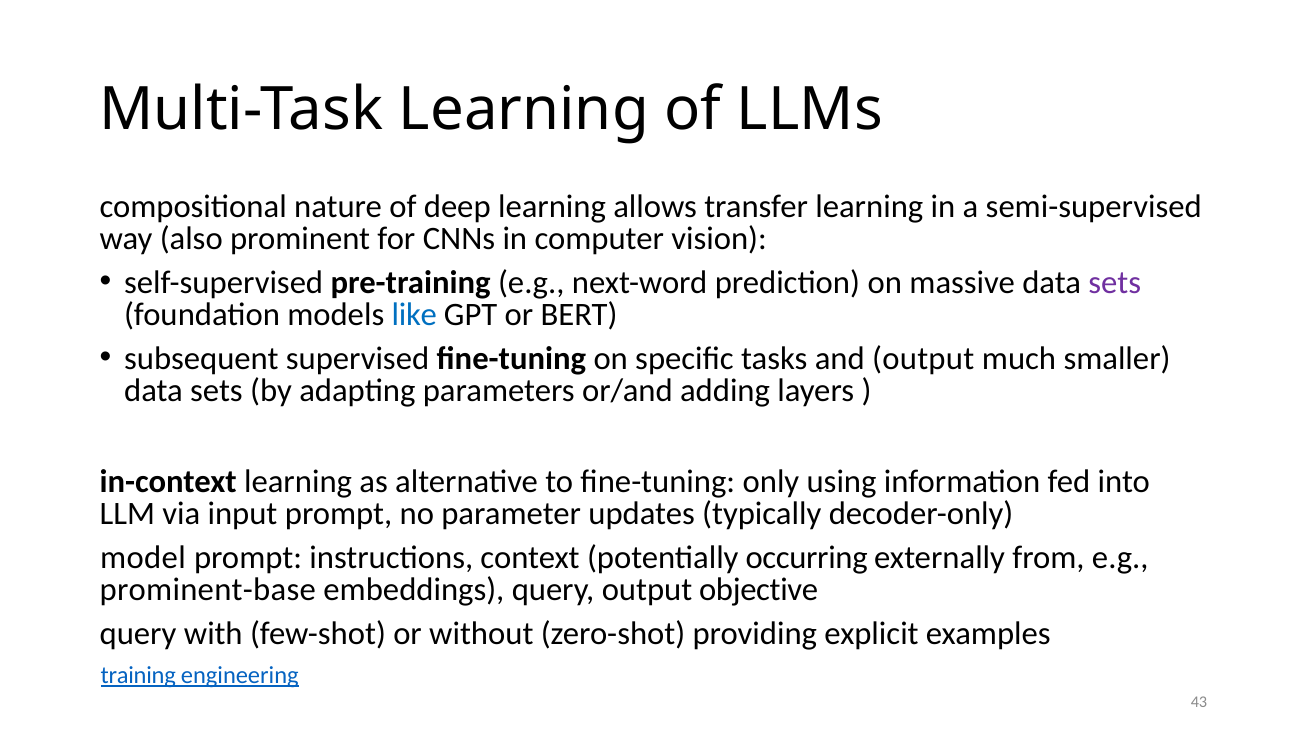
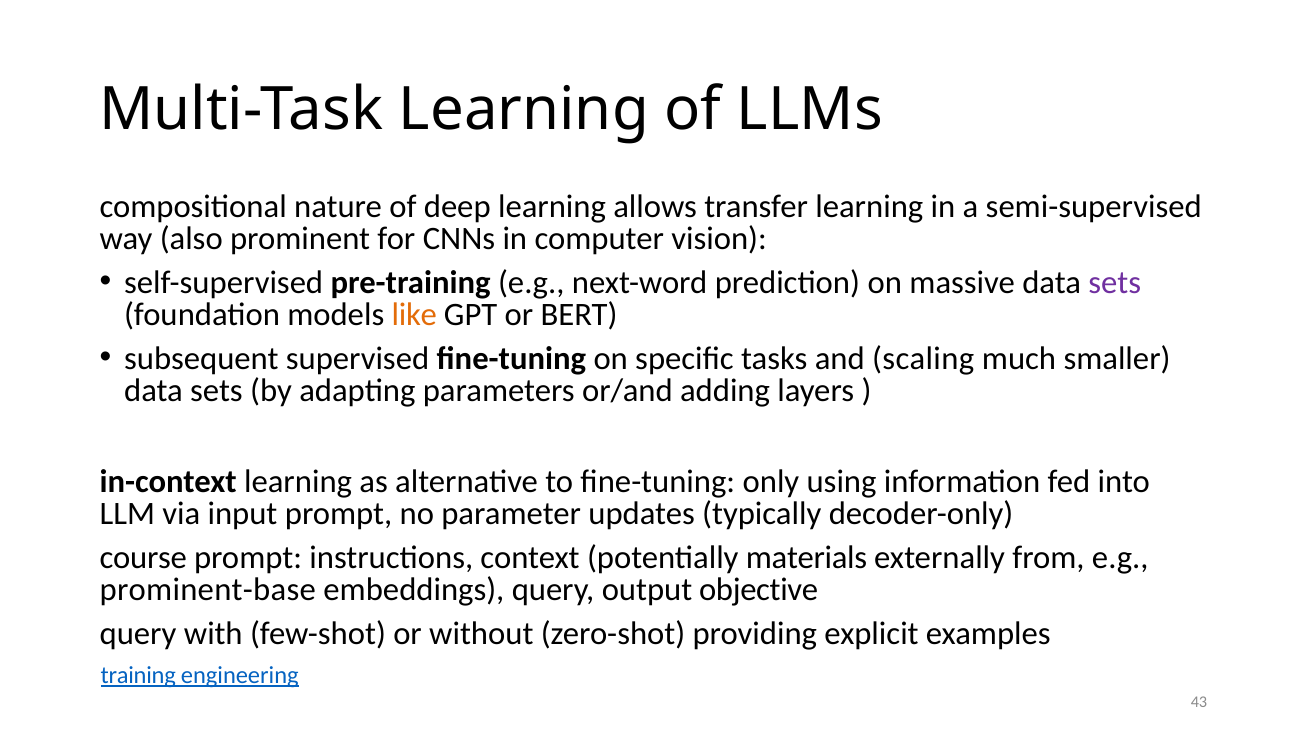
like colour: blue -> orange (414, 315)
and output: output -> scaling (923, 359)
model: model -> course (143, 558)
occurring: occurring -> materials (807, 558)
